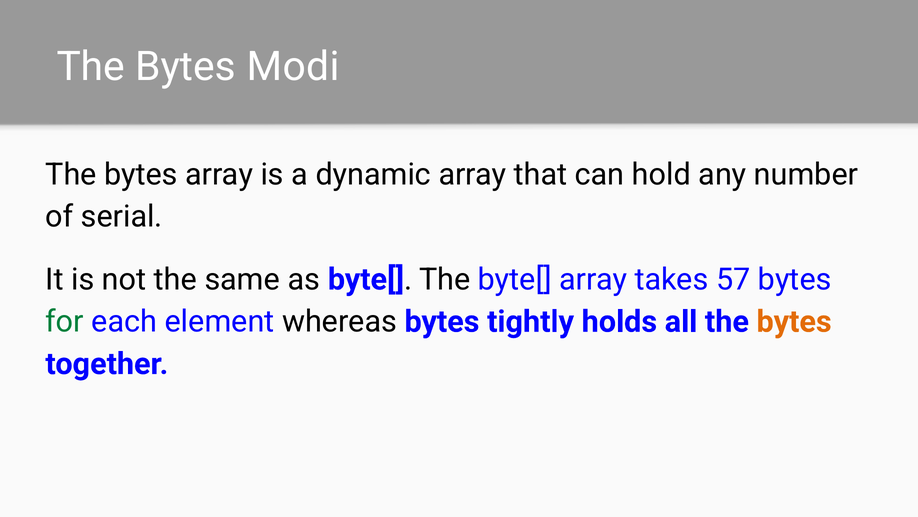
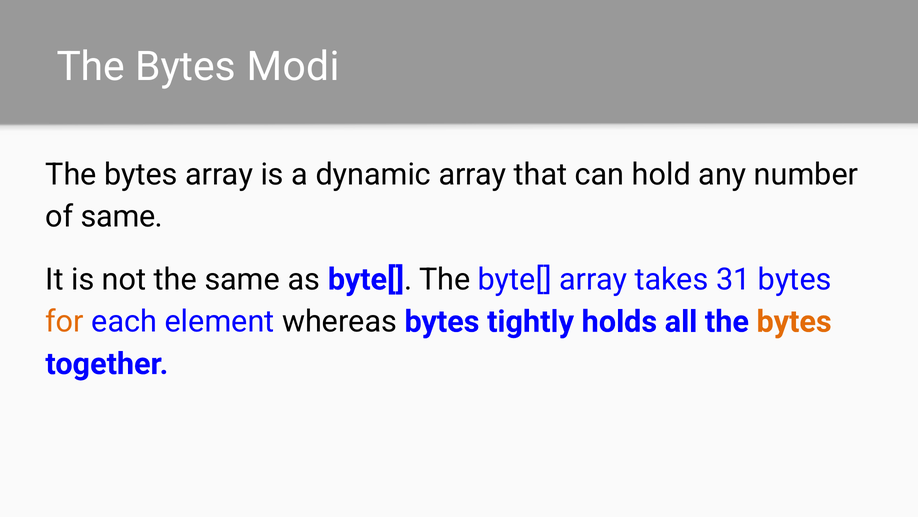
of serial: serial -> same (122, 217)
57: 57 -> 31 (733, 279)
for colour: green -> orange (65, 321)
